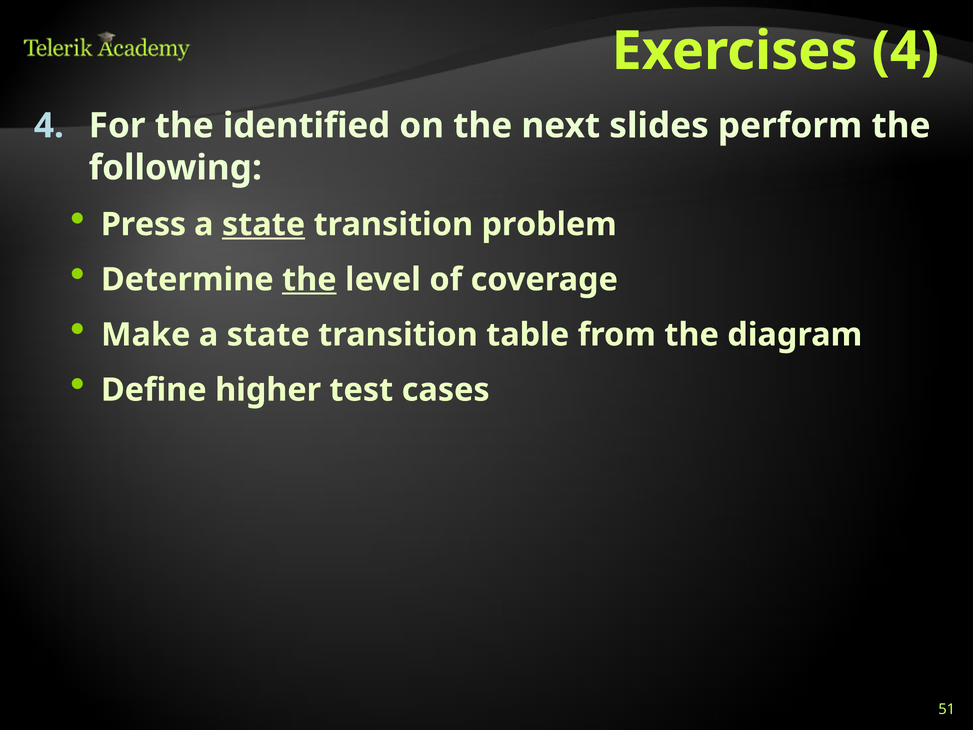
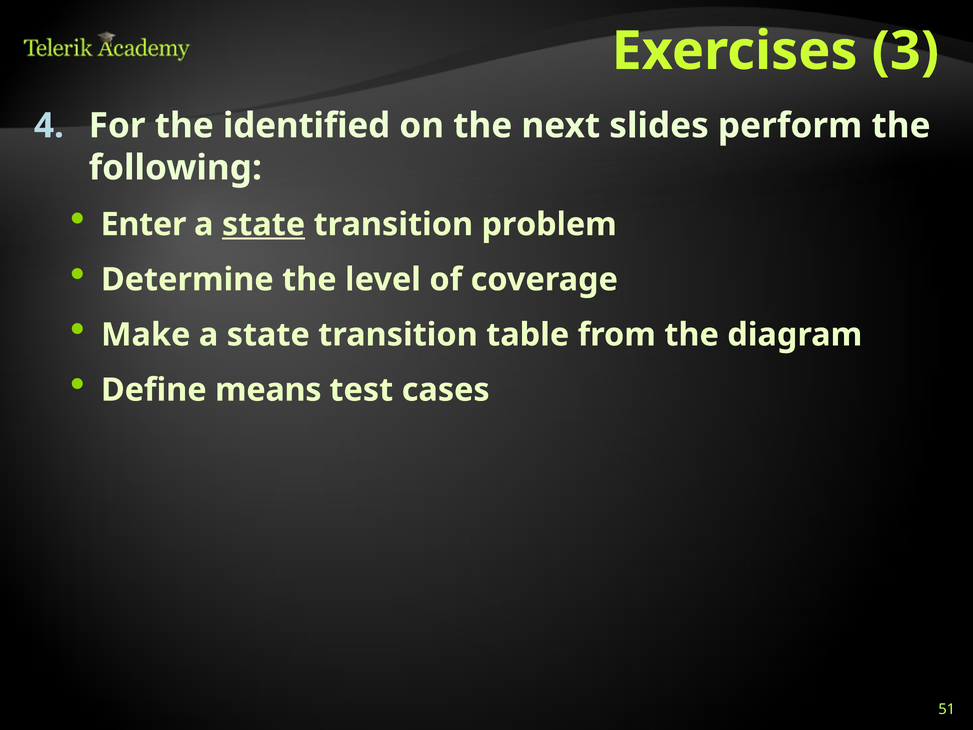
Exercises 4: 4 -> 3 (905, 51)
Press: Press -> Enter (143, 224)
the underline: present -> none (309, 280)
higher: higher -> means (268, 390)
